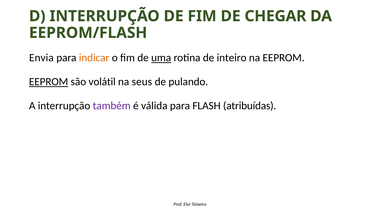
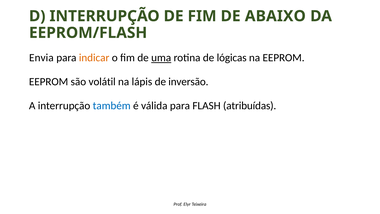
CHEGAR: CHEGAR -> ABAIXO (275, 16)
inteiro: inteiro -> lógicas (232, 58)
EEPROM underline: present -> none (49, 82)
seus: seus -> lápis (142, 82)
pulando: pulando -> inversão (188, 82)
também colour: purple -> blue (112, 106)
